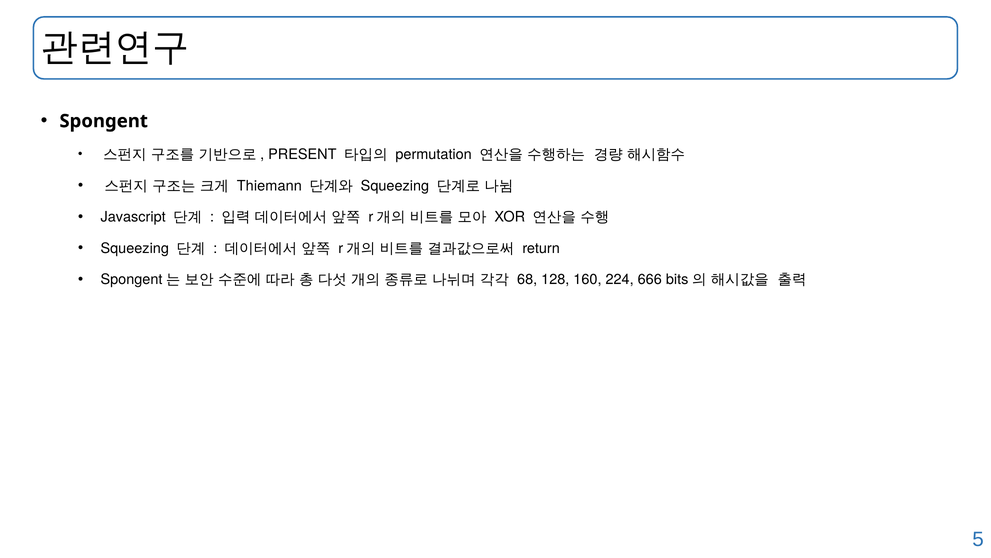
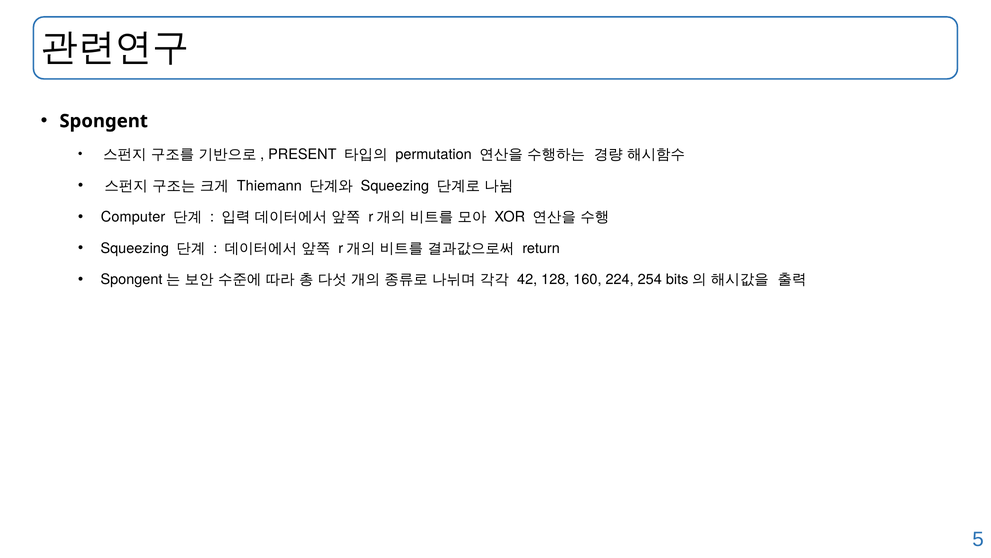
Javascript: Javascript -> Computer (133, 217)
68: 68 -> 42 (527, 279)
666: 666 -> 254 (650, 279)
